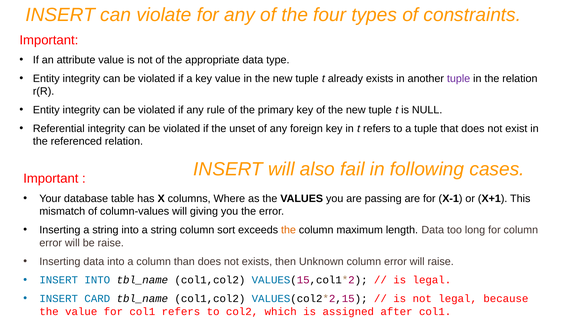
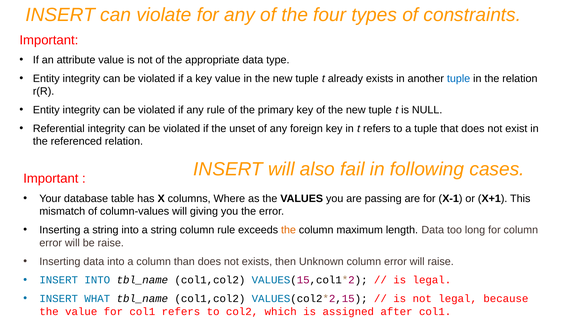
tuple colour: purple -> blue (459, 78)
column sort: sort -> rule (226, 230)
CARD: CARD -> WHAT (97, 298)
